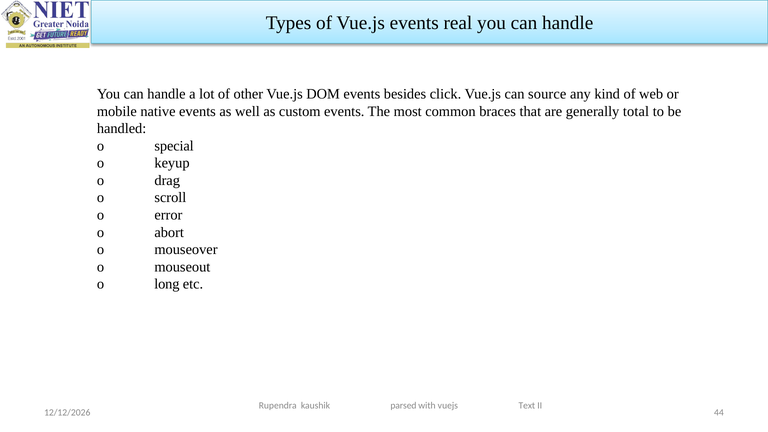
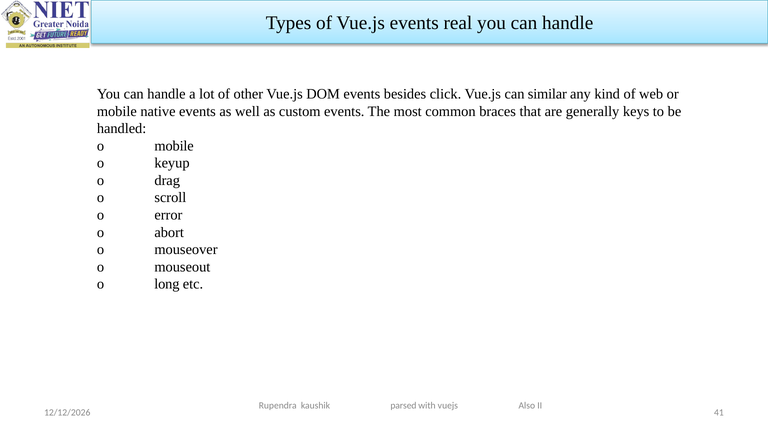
source: source -> similar (547, 94)
total: total -> keys (636, 111)
o special: special -> mobile (174, 146)
Text: Text -> Also (527, 406)
44: 44 -> 41 (719, 412)
